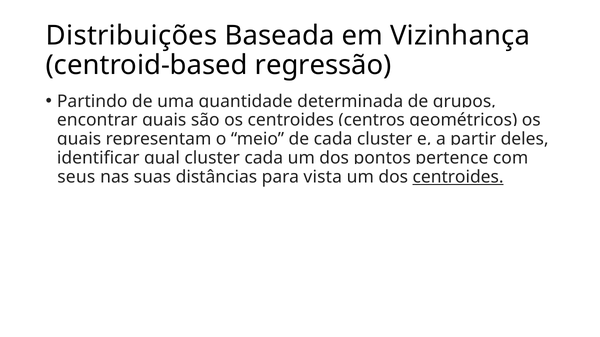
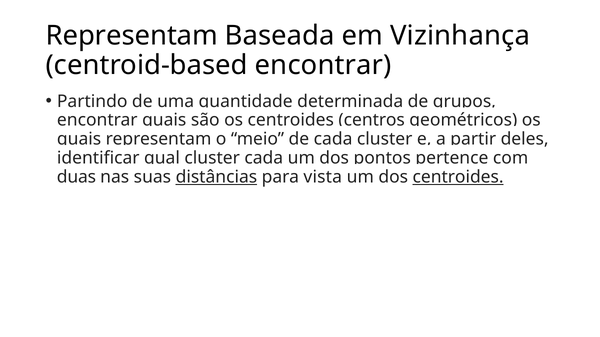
Distribuições: Distribuições -> Representam (132, 36)
centroid-based regressão: regressão -> encontrar (323, 65)
seus: seus -> duas (76, 177)
distâncias underline: none -> present (216, 177)
